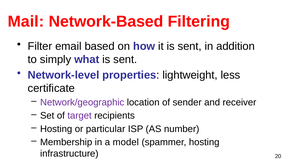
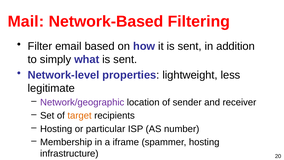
certificate: certificate -> legitimate (51, 88)
target colour: purple -> orange (80, 115)
model: model -> iframe (126, 142)
